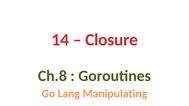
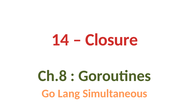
Manipulating: Manipulating -> Simultaneous (115, 94)
